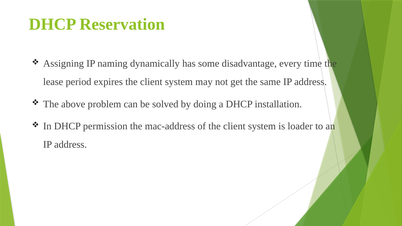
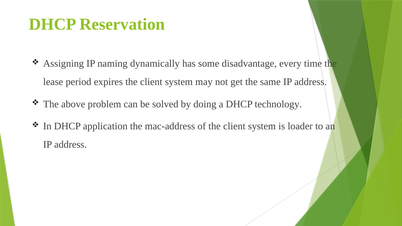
installation: installation -> technology (278, 104)
permission: permission -> application (105, 126)
